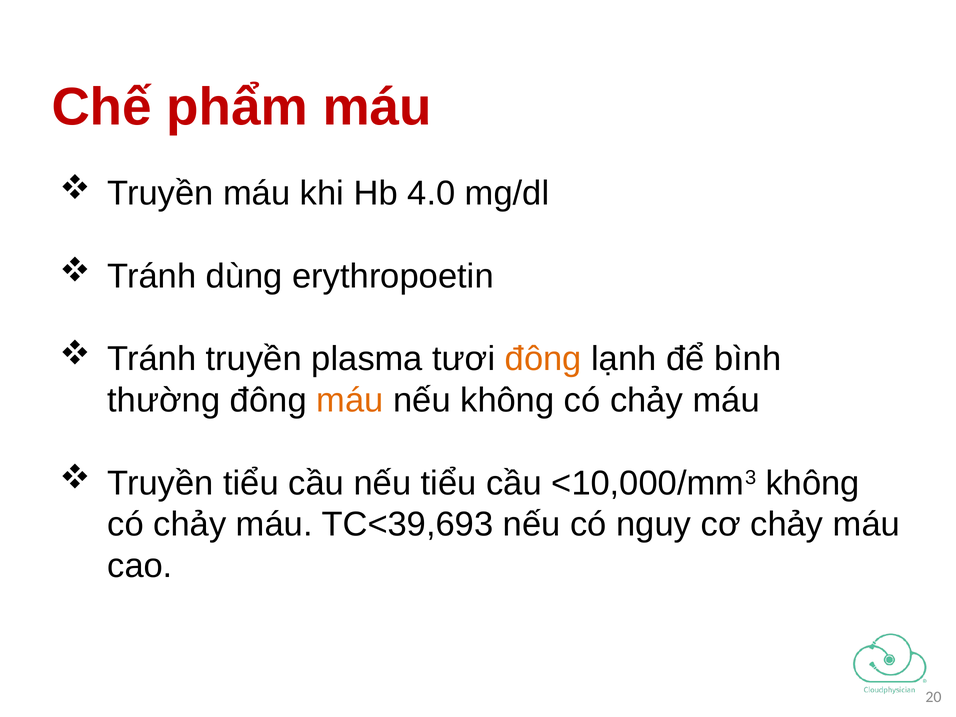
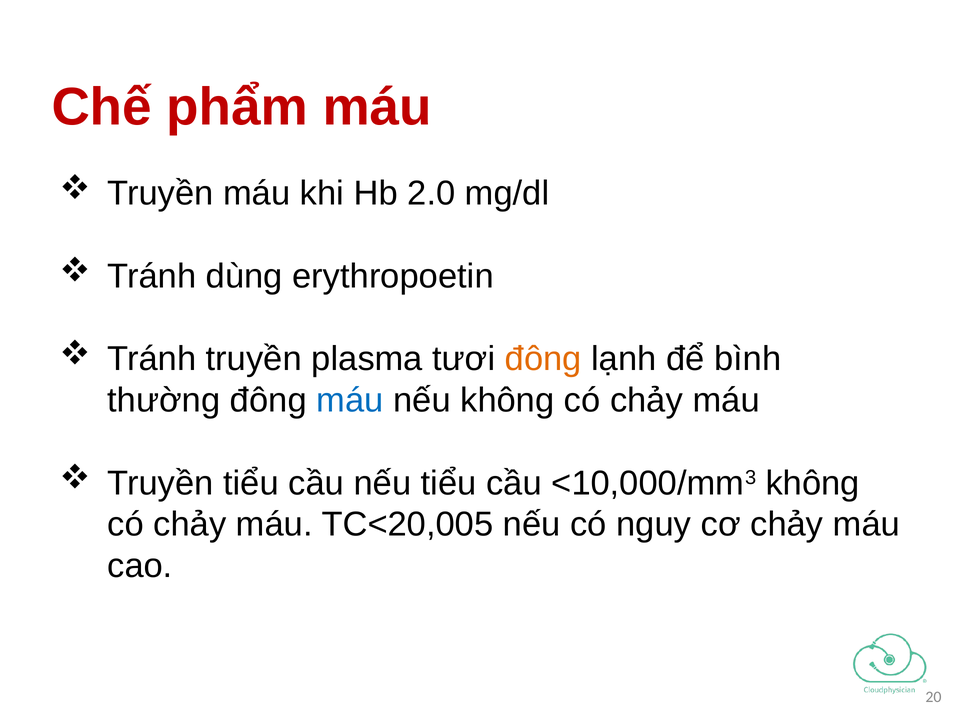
4.0: 4.0 -> 2.0 (431, 193)
máu colour: orange -> blue (350, 400)
TC<39,693: TC<39,693 -> TC<20,005 (407, 525)
